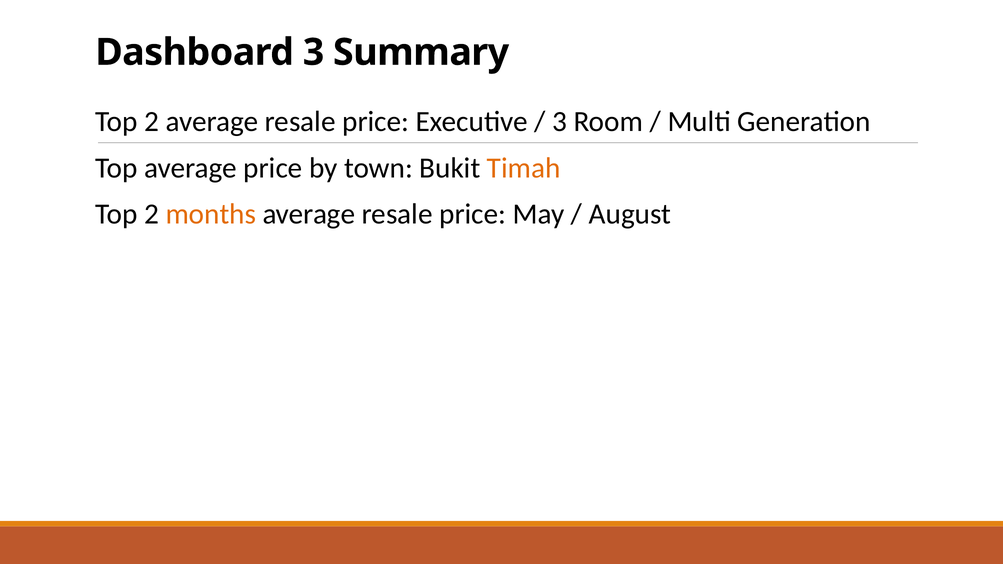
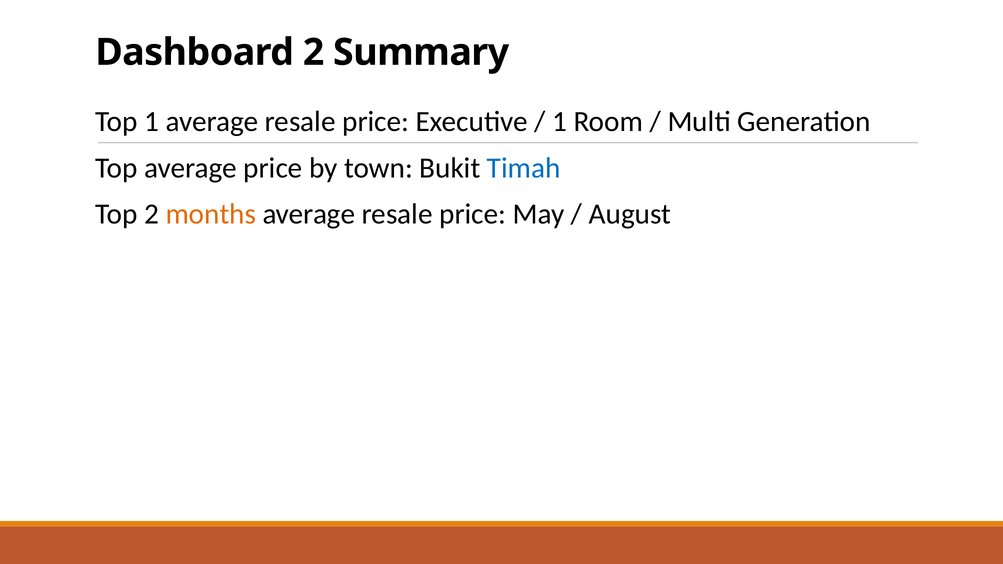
Dashboard 3: 3 -> 2 (314, 52)
2: 2 -> 1 (152, 122)
3: 3 -> 1 (560, 122)
Timah colour: orange -> blue (524, 168)
